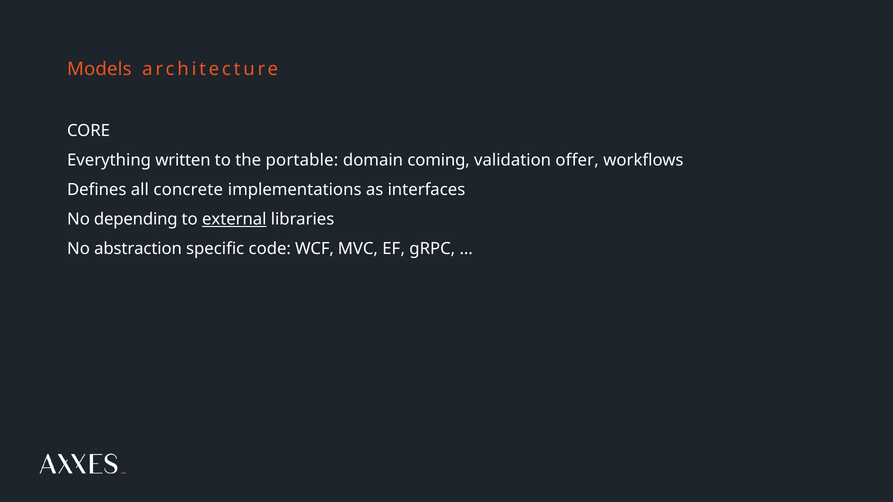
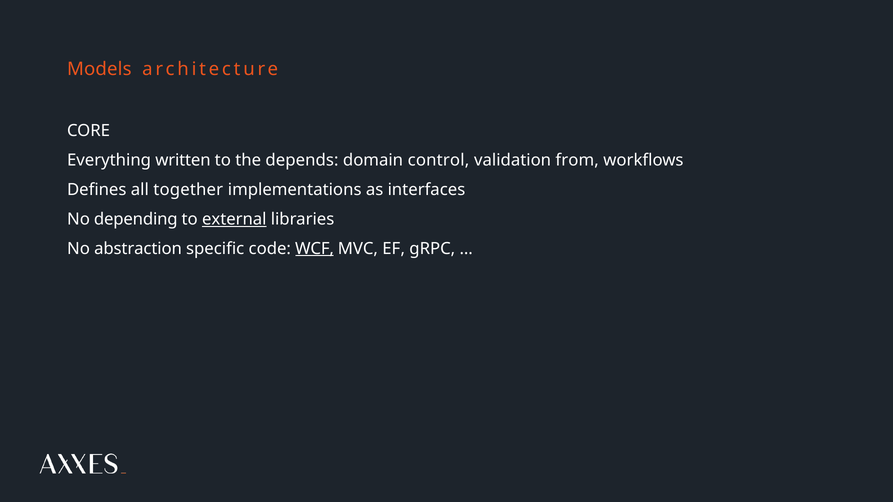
portable: portable -> depends (302, 160)
coming: coming -> control (438, 160)
offer: offer -> from (577, 160)
concrete: concrete -> together (188, 190)
WCF underline: none -> present (314, 249)
